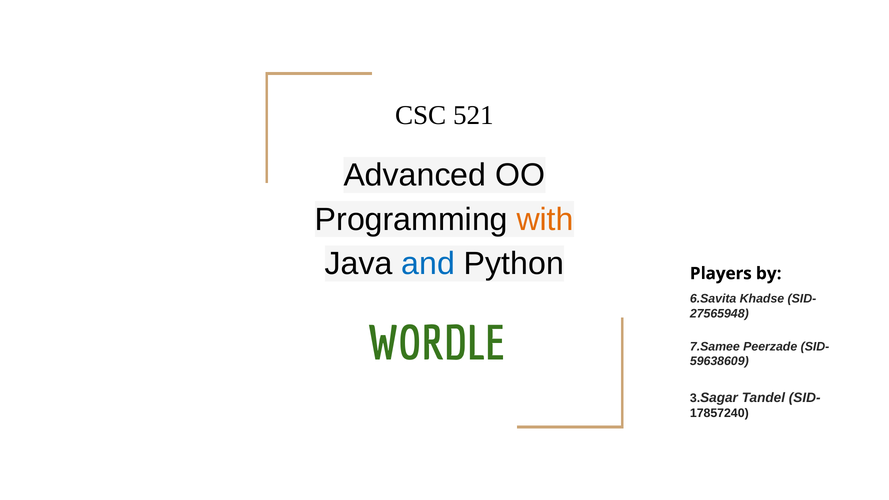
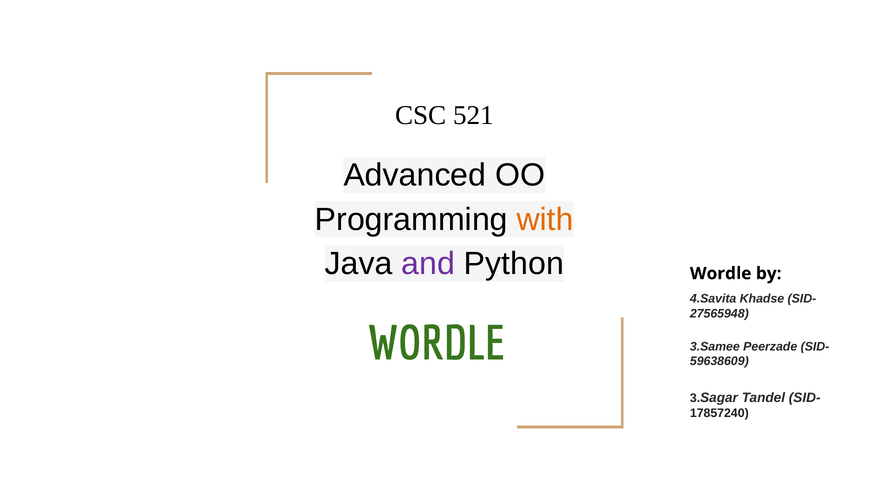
and colour: blue -> purple (428, 264)
Players: Players -> Wordle (721, 274)
6.Savita: 6.Savita -> 4.Savita (713, 299)
7.Samee: 7.Samee -> 3.Samee (715, 347)
